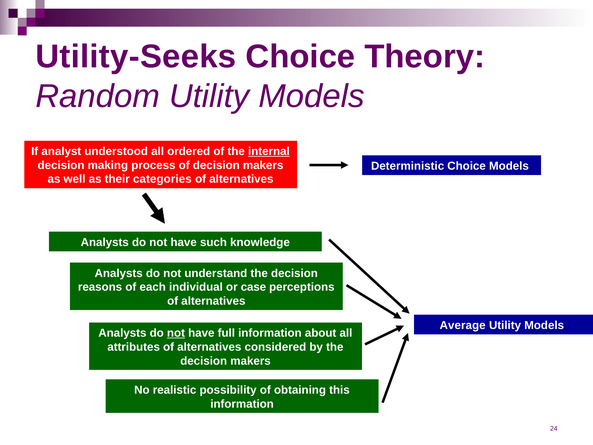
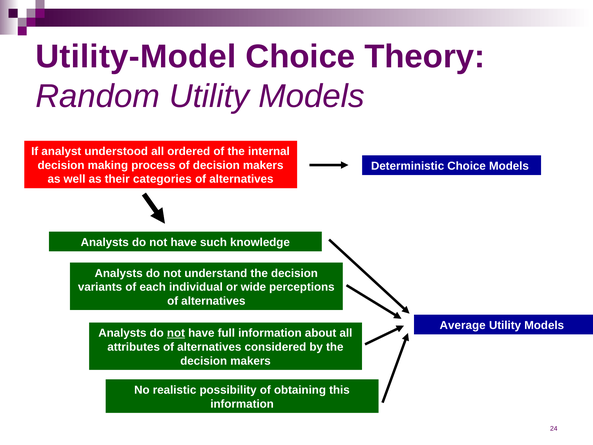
Utility-Seeks: Utility-Seeks -> Utility-Model (136, 57)
internal underline: present -> none (269, 151)
reasons: reasons -> variants (100, 287)
case: case -> wide (253, 287)
